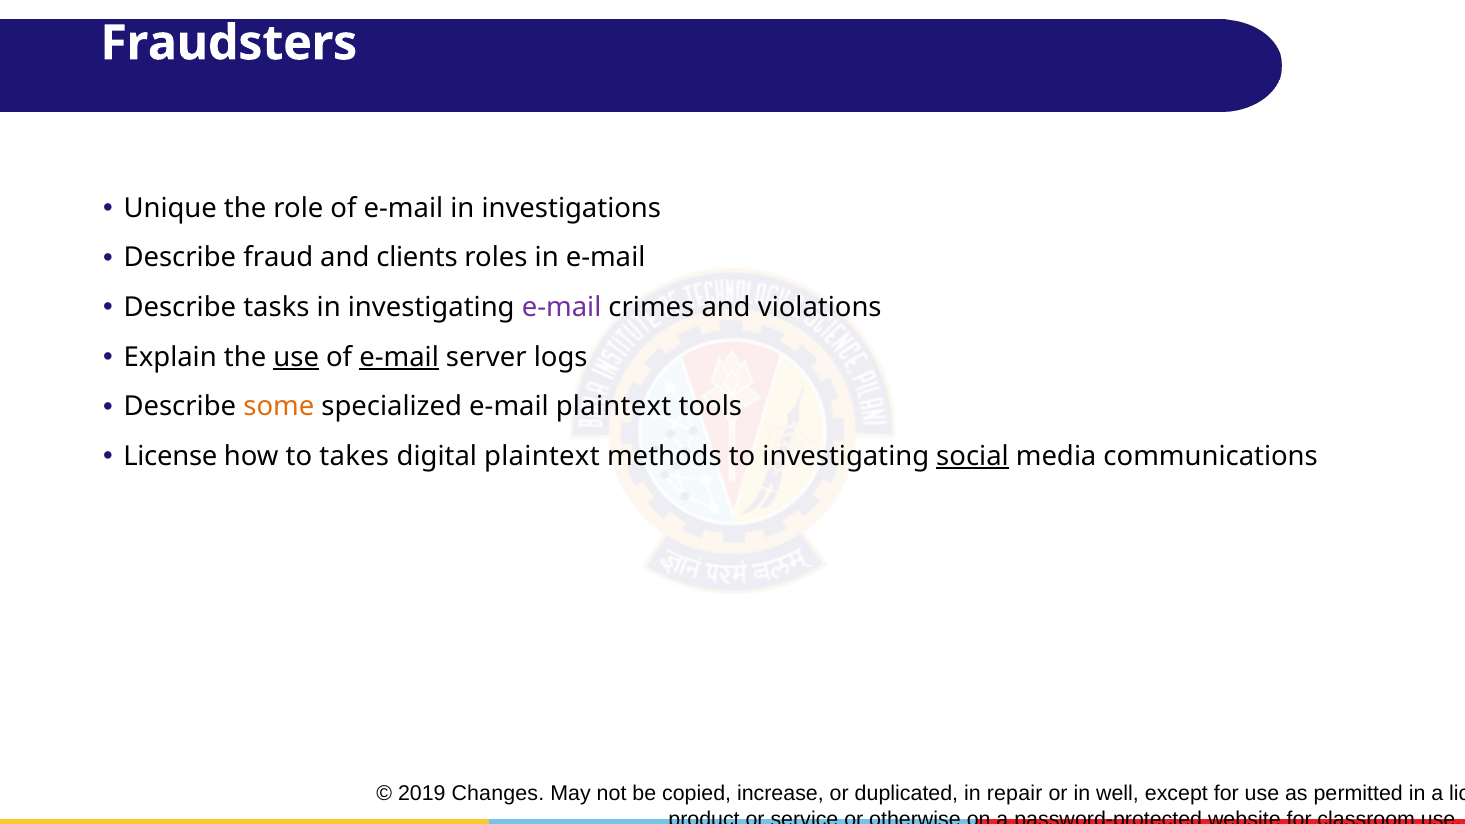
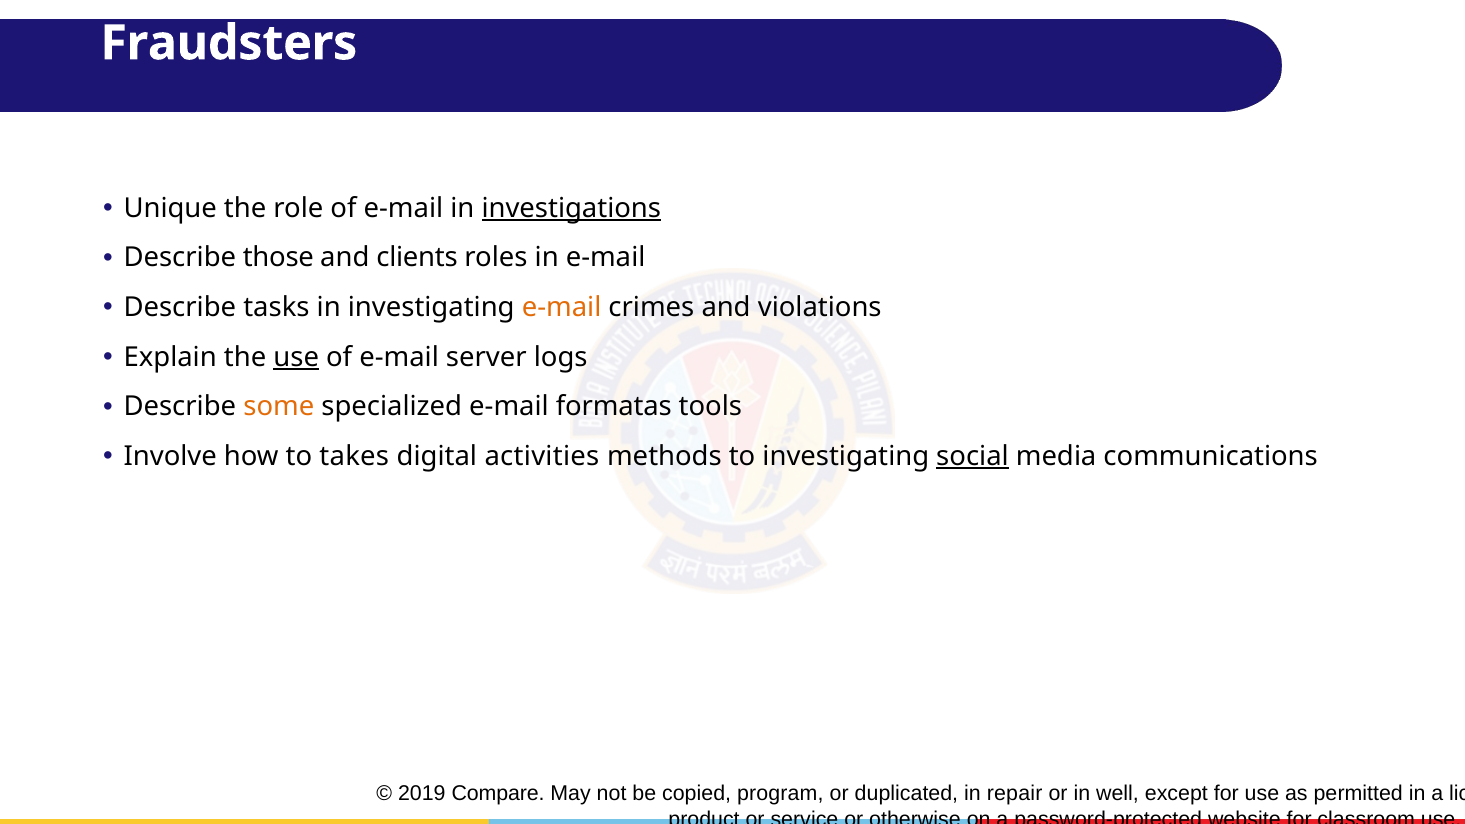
investigations underline: none -> present (571, 208)
fraud: fraud -> those (278, 258)
e-mail colour: purple -> orange (562, 307)
e-mail underline: present -> none (399, 357)
e-mail plaintext: plaintext -> formatas (614, 407)
License: License -> Involve (170, 456)
digital plaintext: plaintext -> activities (542, 456)
Changes: Changes -> Compare (498, 794)
increase: increase -> program (780, 794)
